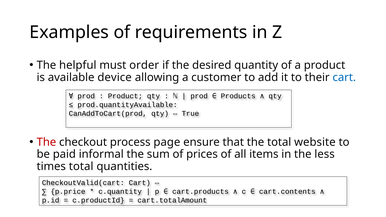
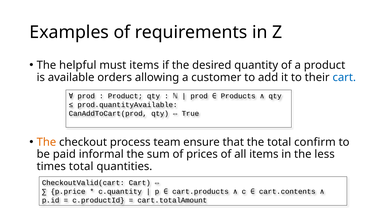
must order: order -> items (144, 65)
device: device -> orders (115, 77)
The colour: red -> orange (46, 142)
page: page -> team (167, 142)
website: website -> confirm (315, 142)
